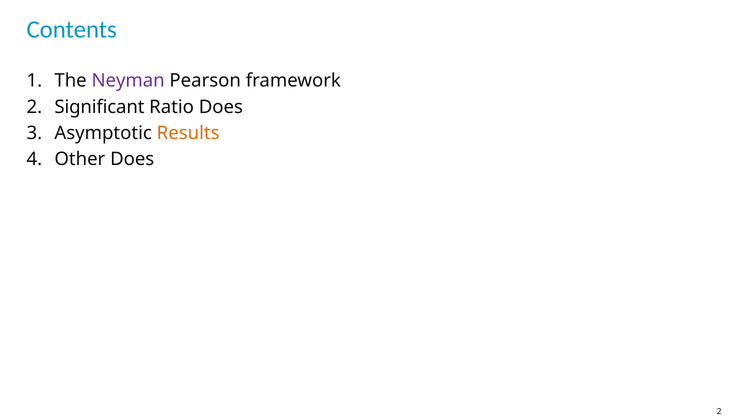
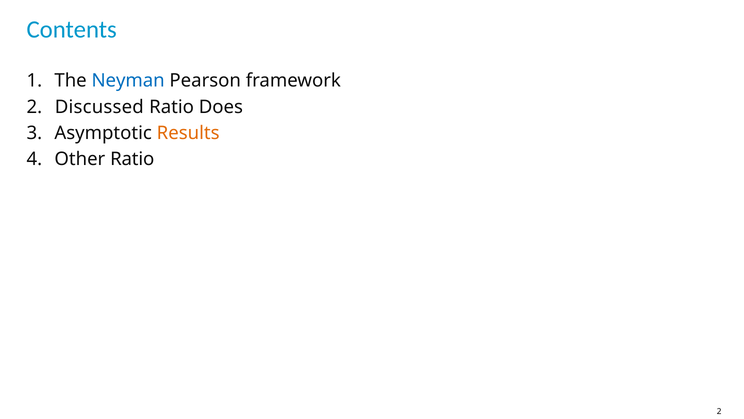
Neyman colour: purple -> blue (128, 81)
Significant: Significant -> Discussed (99, 107)
Other Does: Does -> Ratio (132, 159)
